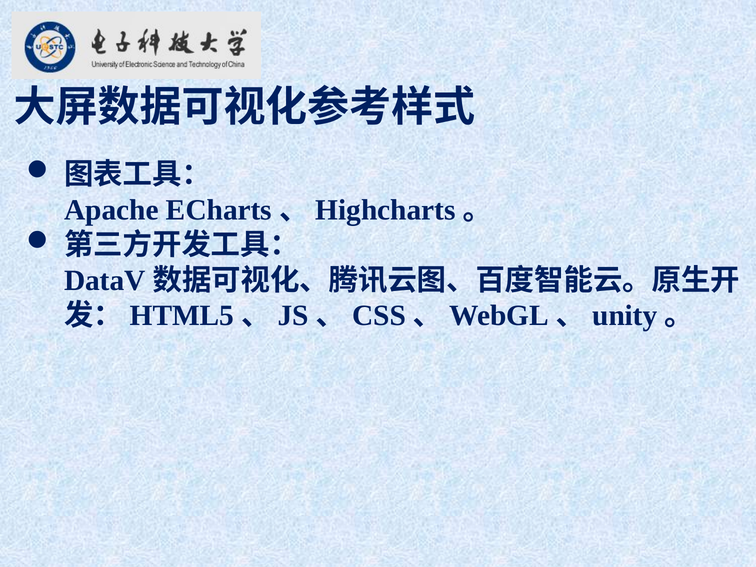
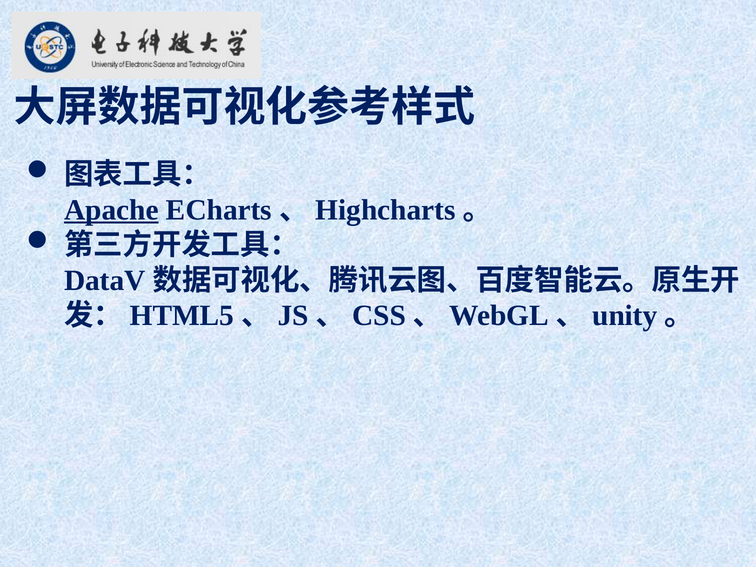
Apache underline: none -> present (111, 210)
